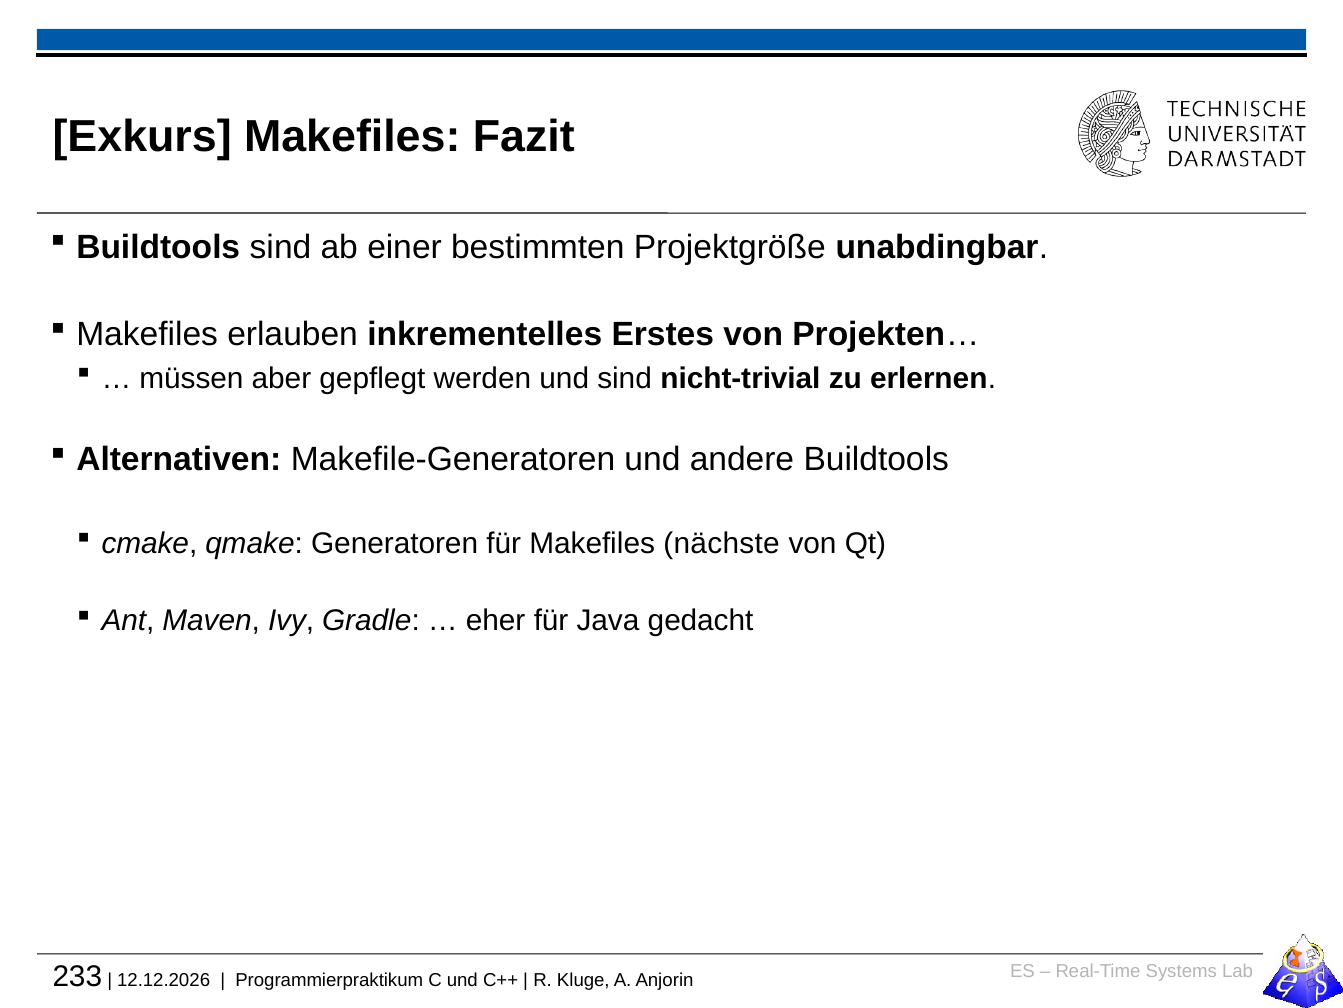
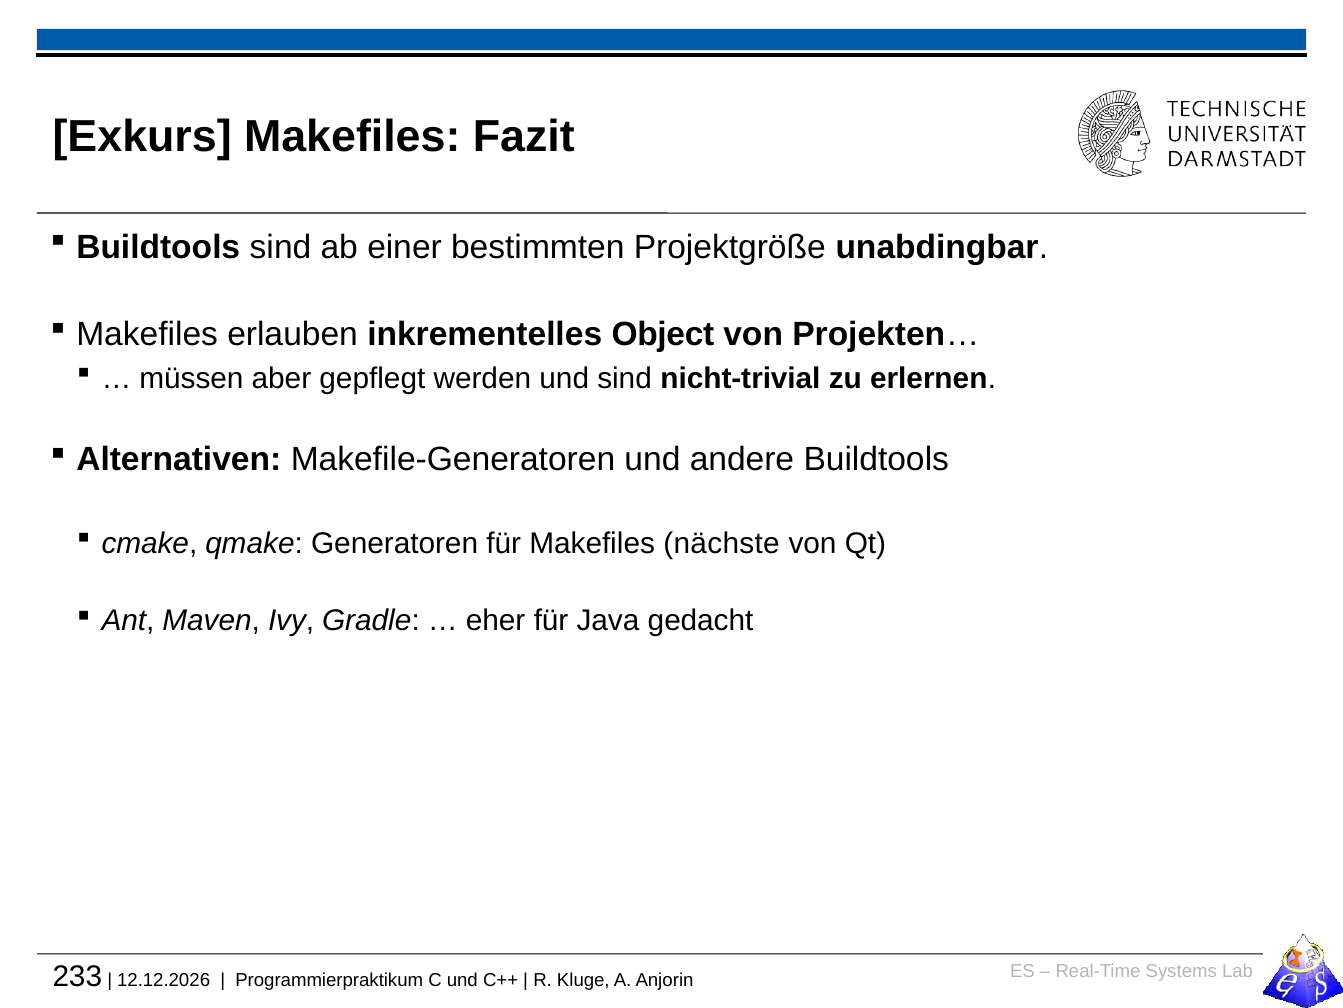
Erstes: Erstes -> Object (663, 335)
